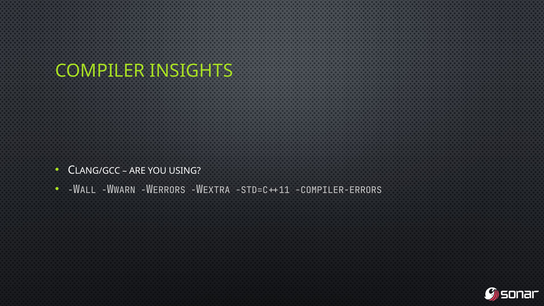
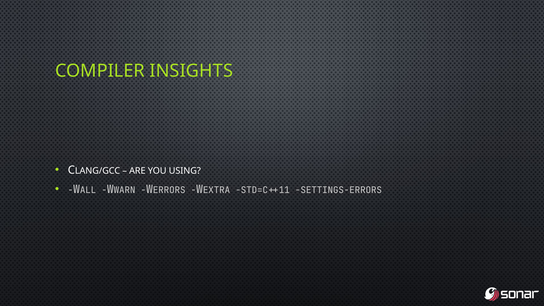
COMPILER-ERRORS: COMPILER-ERRORS -> SETTINGS-ERRORS (338, 190)
